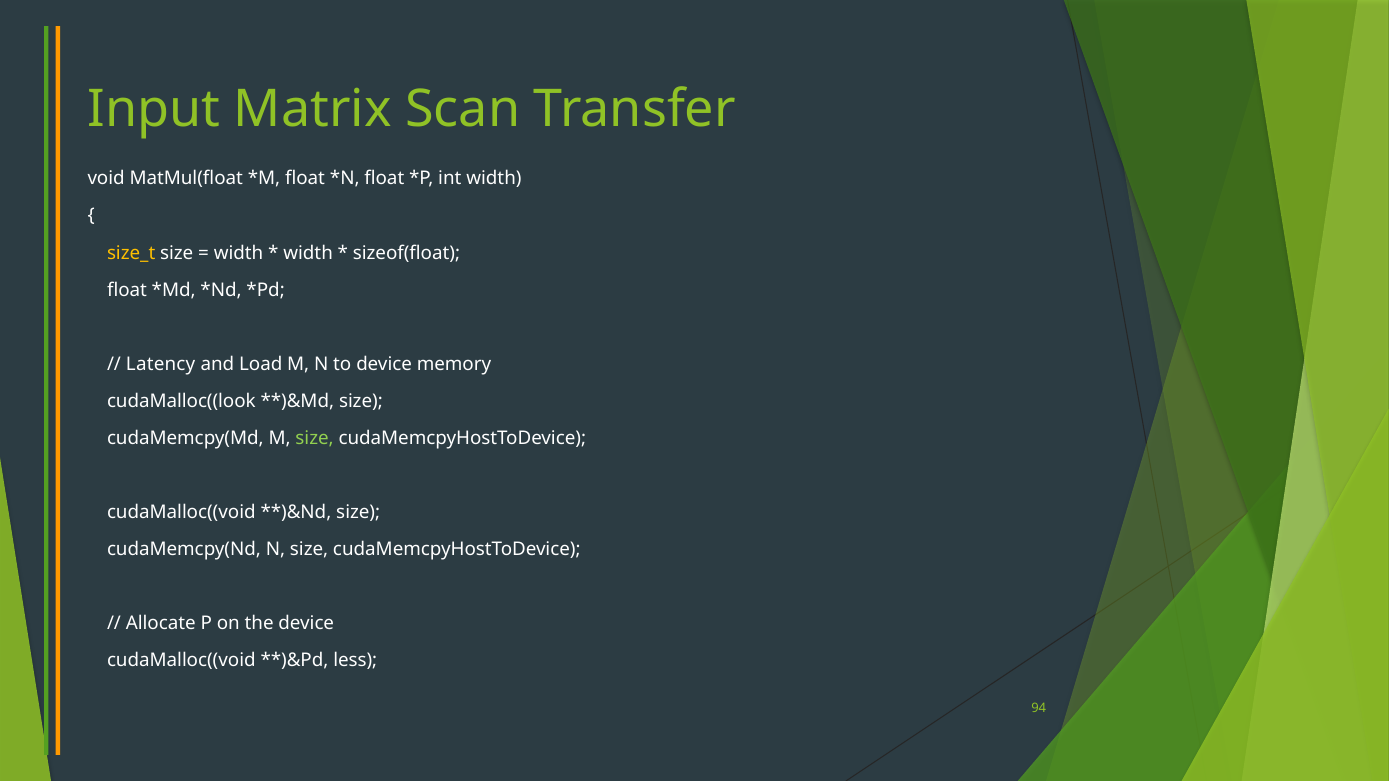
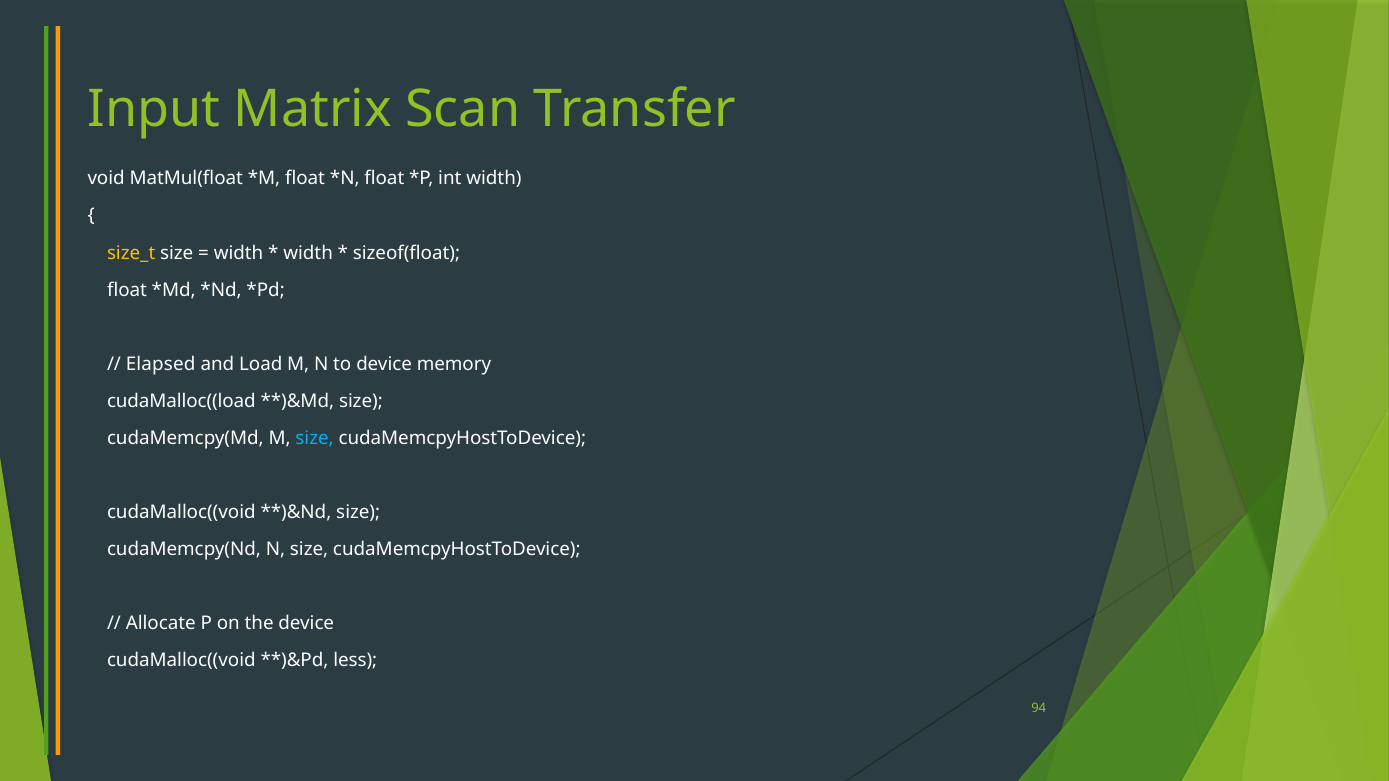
Latency: Latency -> Elapsed (161, 364)
cudaMalloc((look: cudaMalloc((look -> cudaMalloc((load (181, 401)
size colour: light green -> light blue (315, 438)
